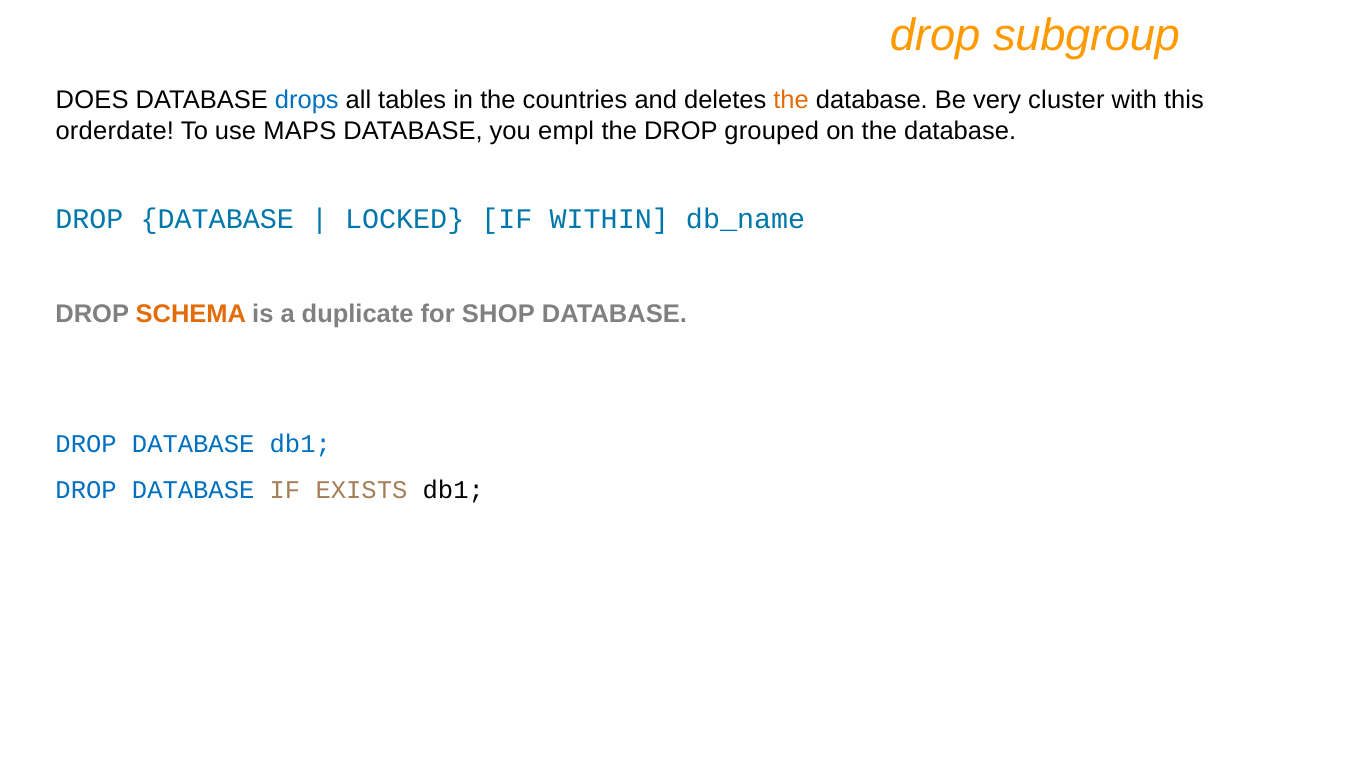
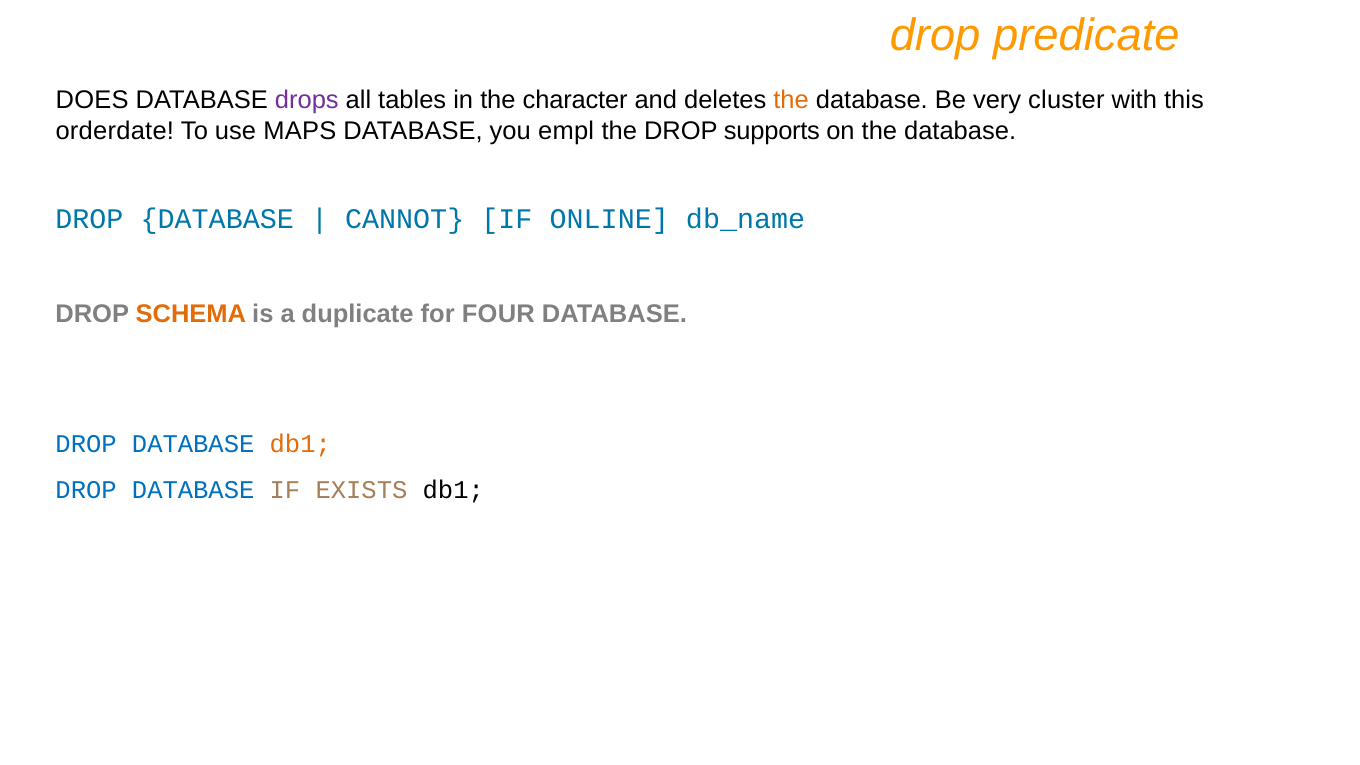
subgroup: subgroup -> predicate (1086, 35)
drops colour: blue -> purple (307, 100)
countries: countries -> character (575, 100)
grouped: grouped -> supports (772, 131)
LOCKED: LOCKED -> CANNOT (405, 219)
WITHIN: WITHIN -> ONLINE (609, 219)
SHOP: SHOP -> FOUR (498, 314)
db1 colour: blue -> orange (300, 444)
